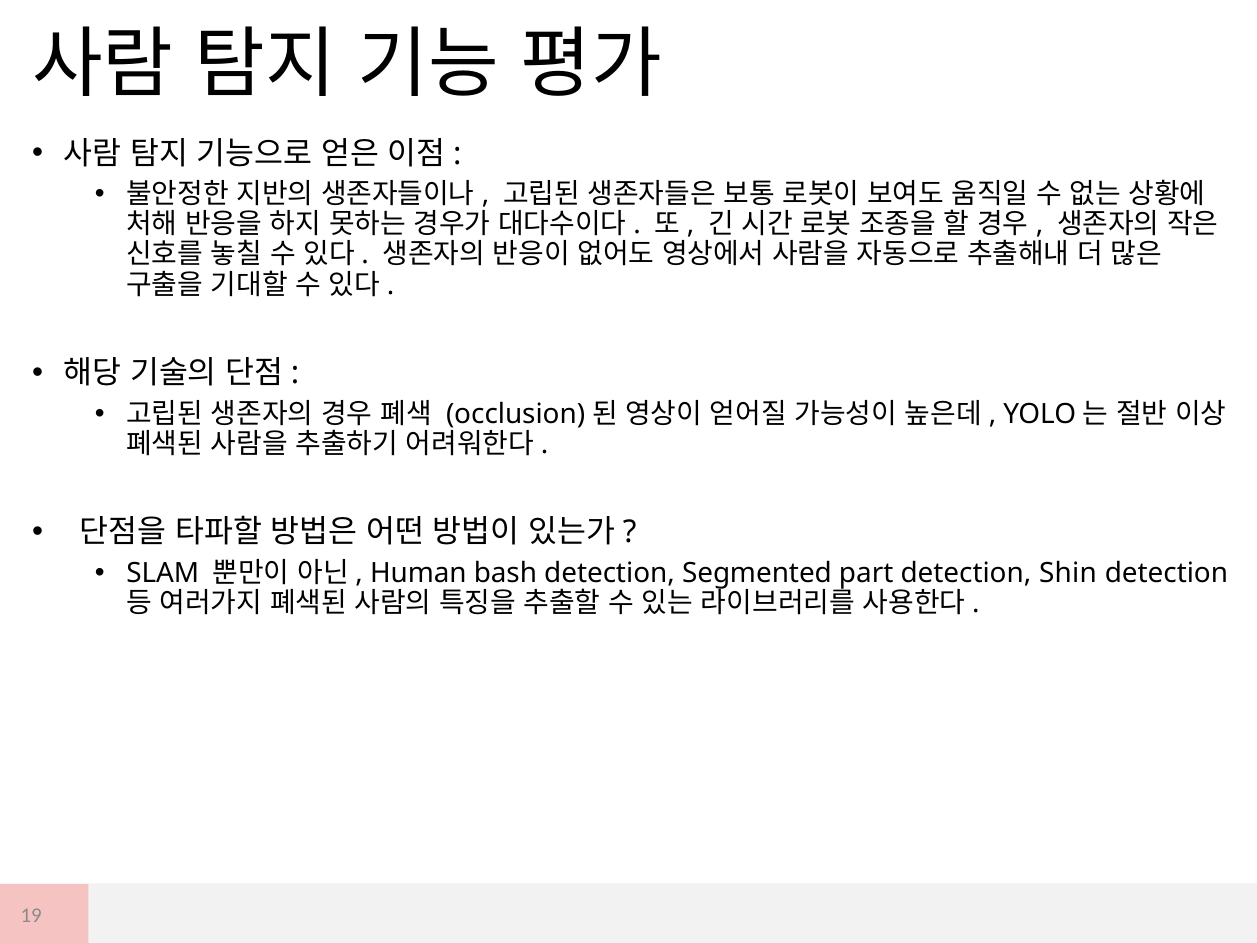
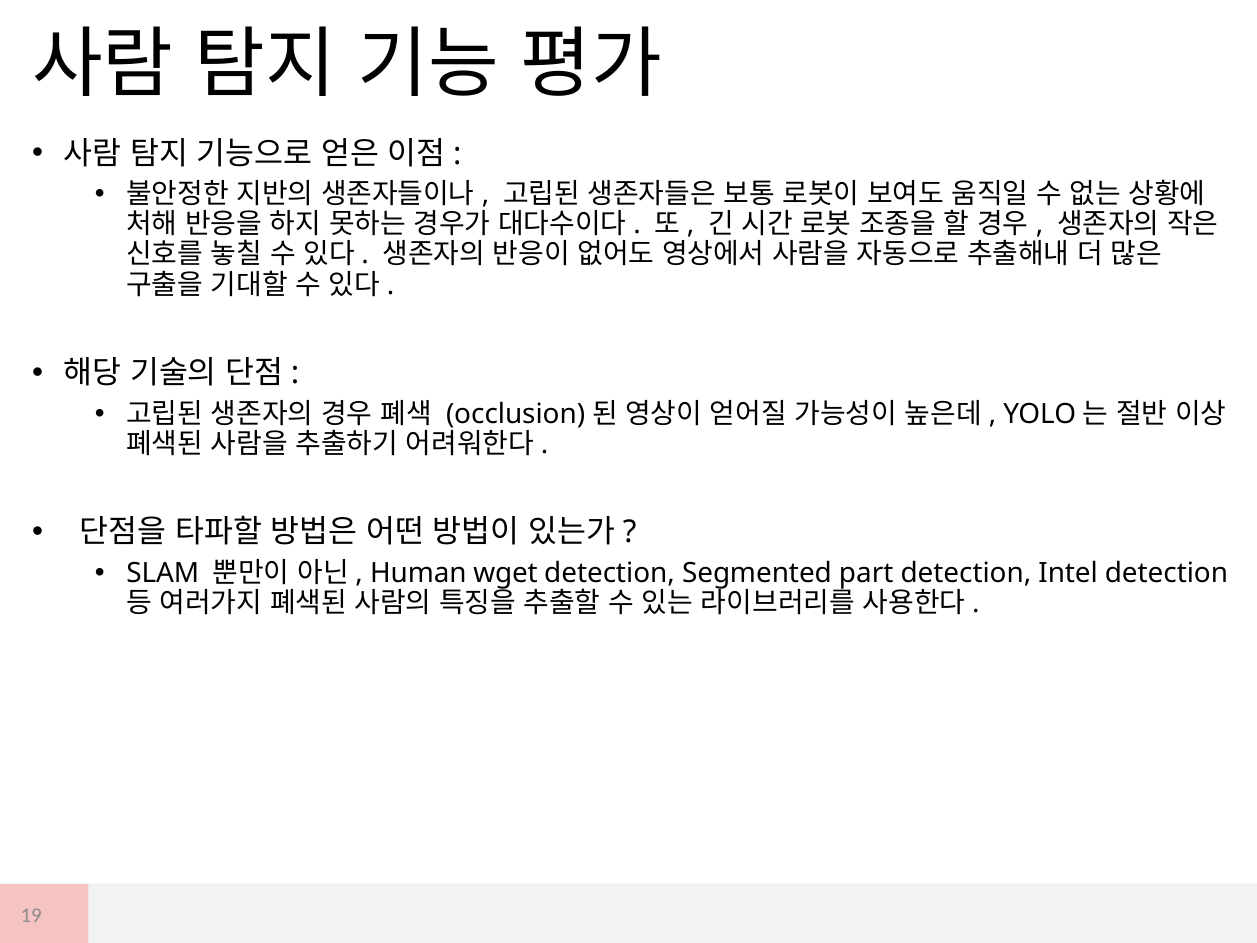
bash: bash -> wget (506, 573)
Shin: Shin -> Intel (1068, 573)
